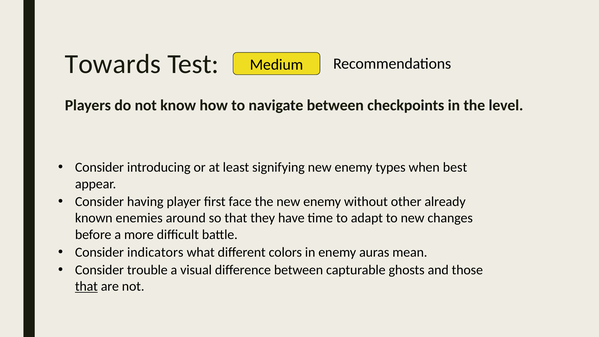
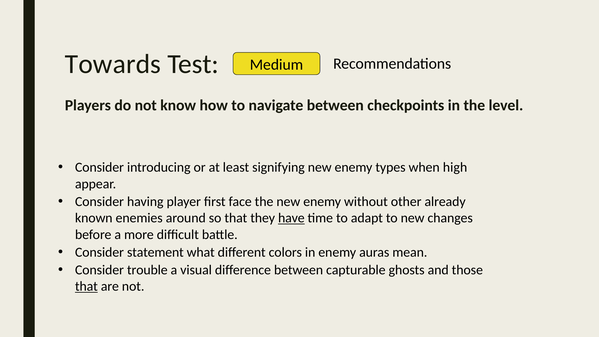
best: best -> high (455, 167)
have underline: none -> present (291, 218)
indicators: indicators -> statement (155, 252)
